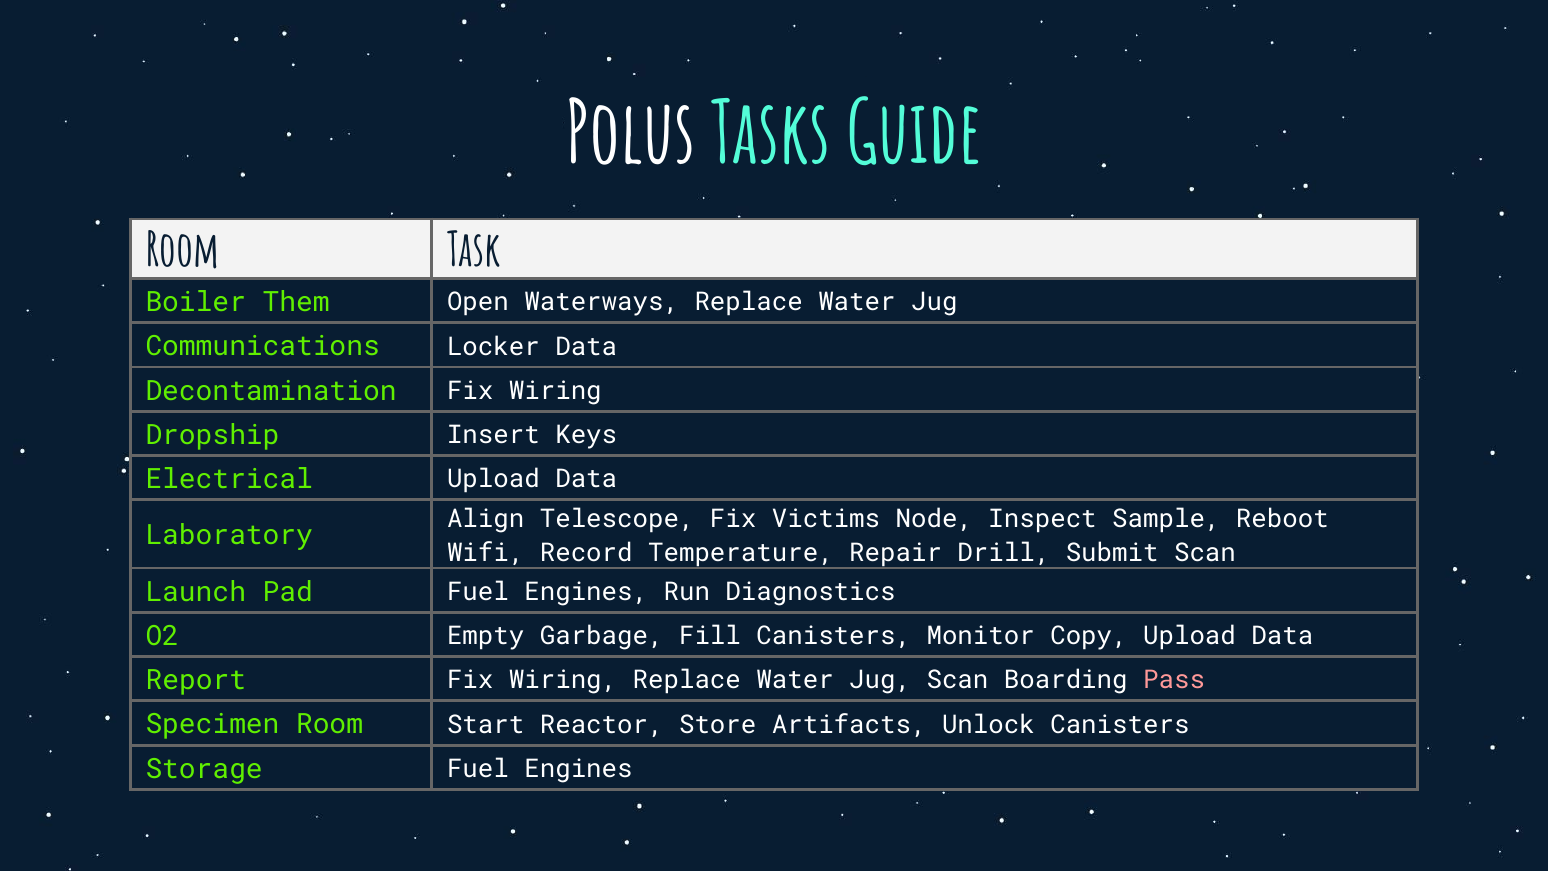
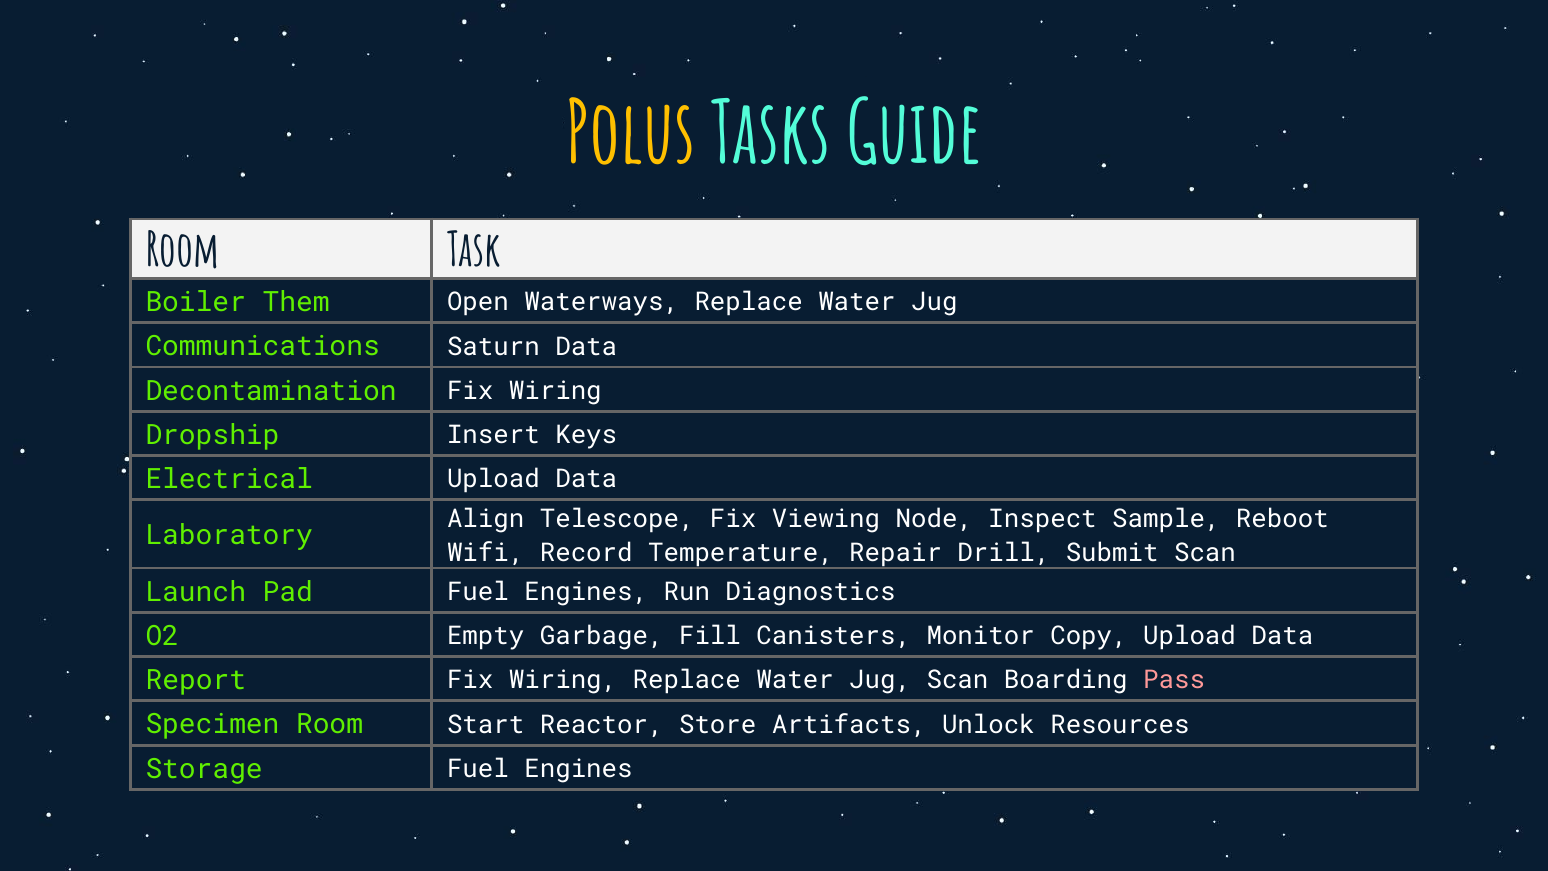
Polus colour: white -> yellow (631, 136)
Locker: Locker -> Saturn (493, 346)
Victims: Victims -> Viewing (826, 518)
Unlock Canisters: Canisters -> Resources (1120, 724)
